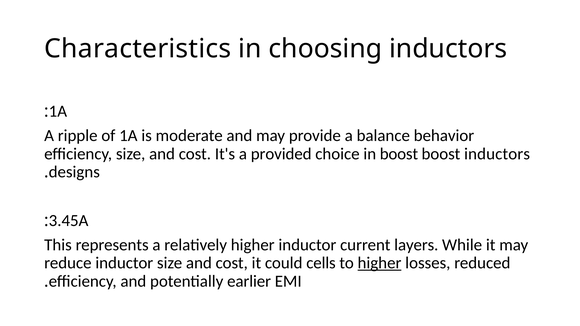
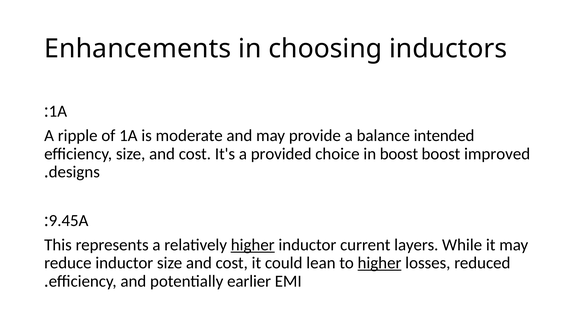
Characteristics: Characteristics -> Enhancements (138, 49)
behavior: behavior -> intended (444, 136)
boost inductors: inductors -> improved (497, 154)
3.45A: 3.45A -> 9.45A (69, 221)
higher underline: none -> present (253, 245)
cells: cells -> lean (321, 263)
